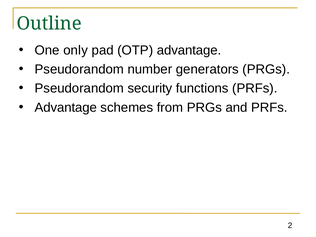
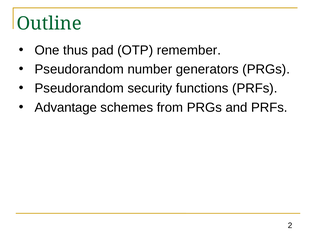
only: only -> thus (76, 50)
OTP advantage: advantage -> remember (189, 50)
